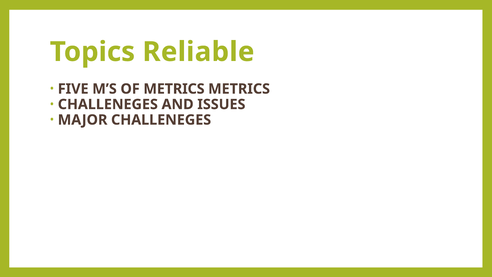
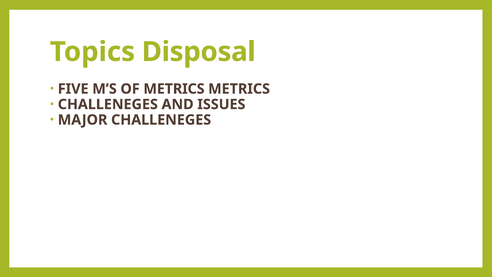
Reliable: Reliable -> Disposal (199, 52)
